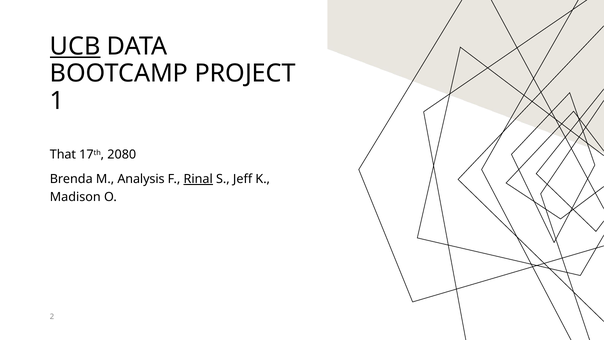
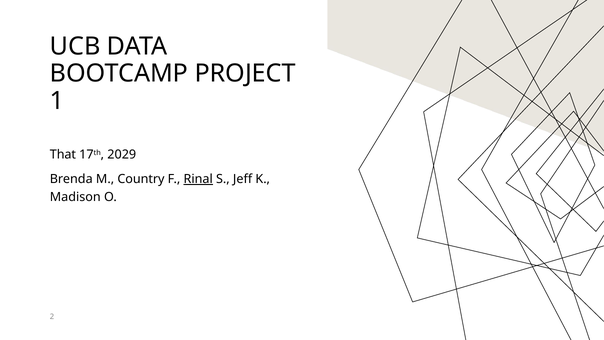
UCB underline: present -> none (75, 46)
2080: 2080 -> 2029 (122, 155)
Analysis: Analysis -> Country (141, 179)
